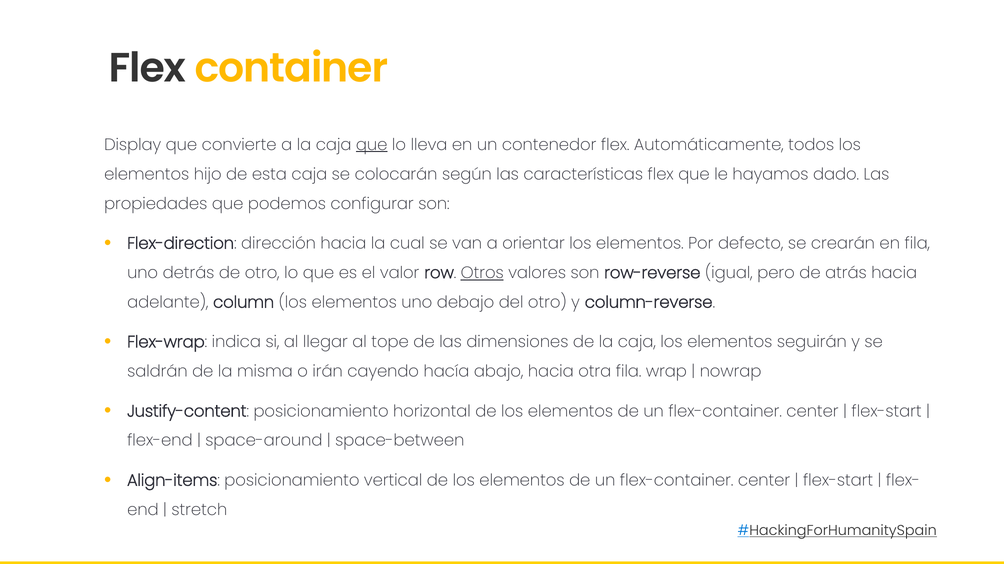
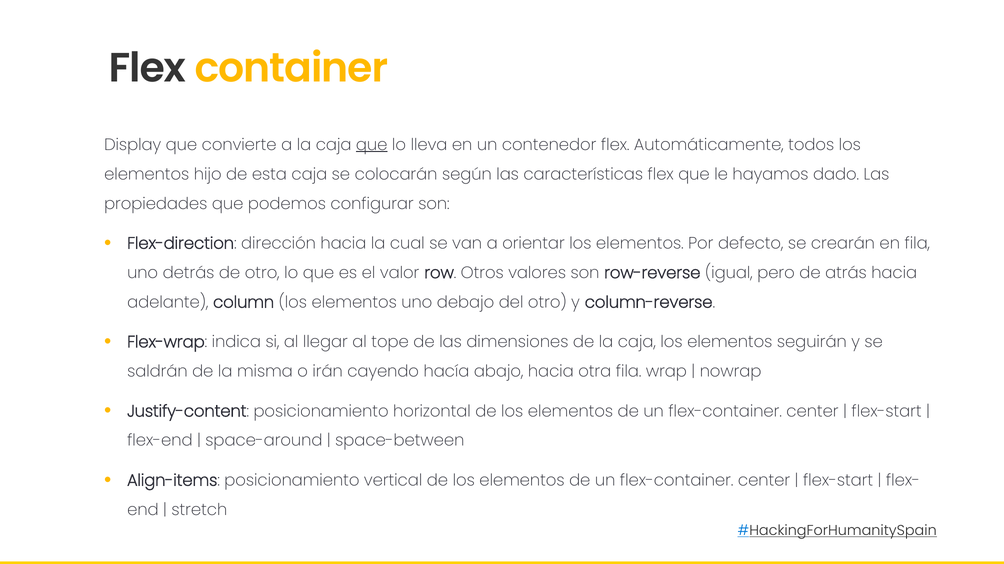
Otros underline: present -> none (482, 273)
